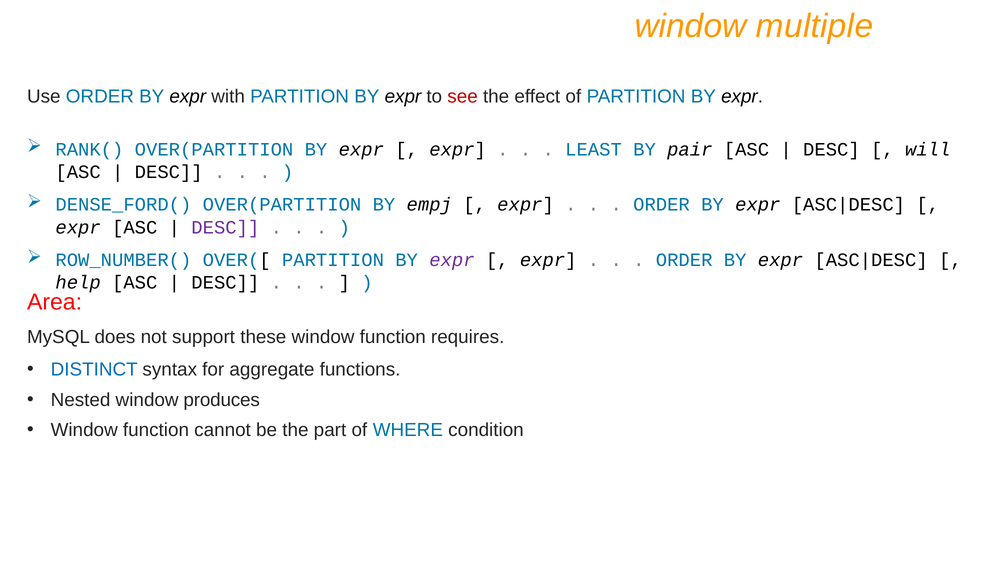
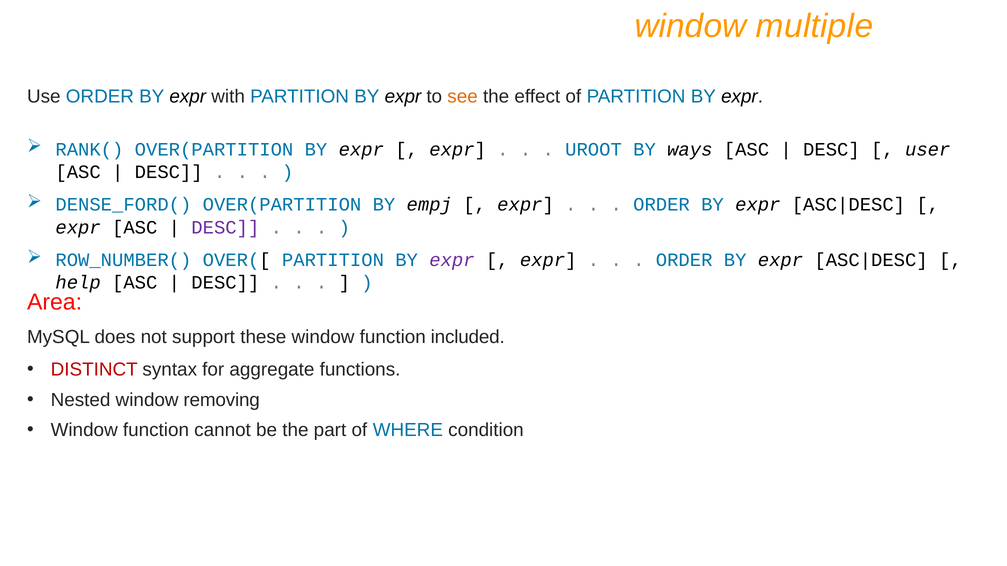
see colour: red -> orange (463, 97)
LEAST: LEAST -> UROOT (594, 149)
pair: pair -> ways (690, 149)
will: will -> user (928, 149)
requires: requires -> included (468, 337)
DISTINCT colour: blue -> red (94, 370)
produces: produces -> removing (222, 400)
